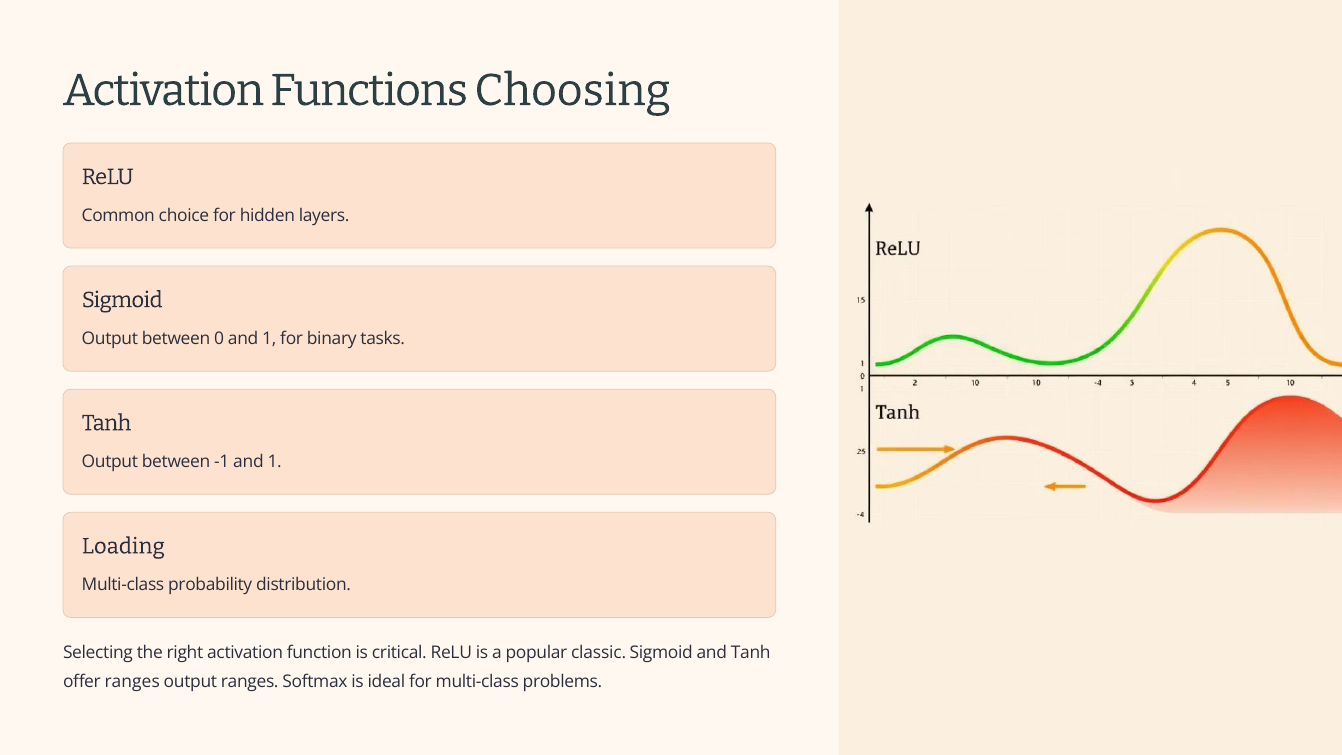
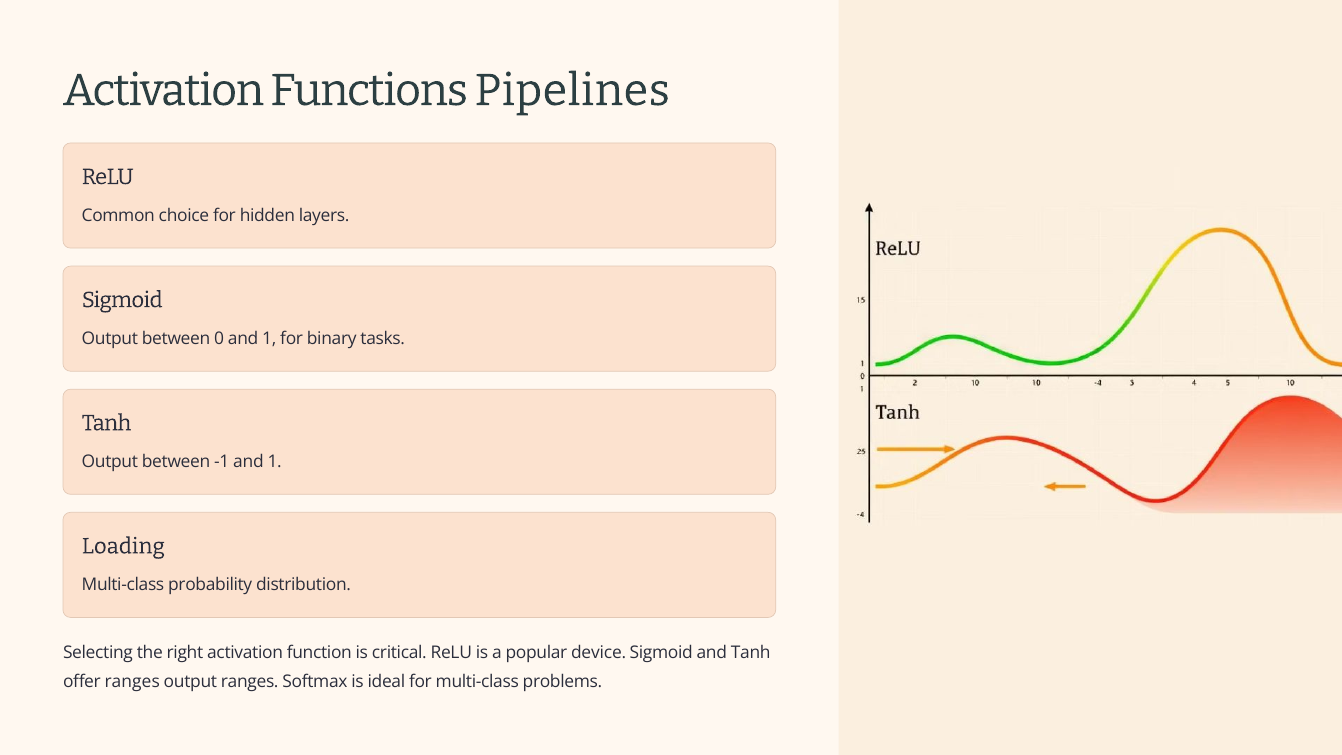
Choosing: Choosing -> Pipelines (572, 90)
classic: classic -> device (599, 653)
